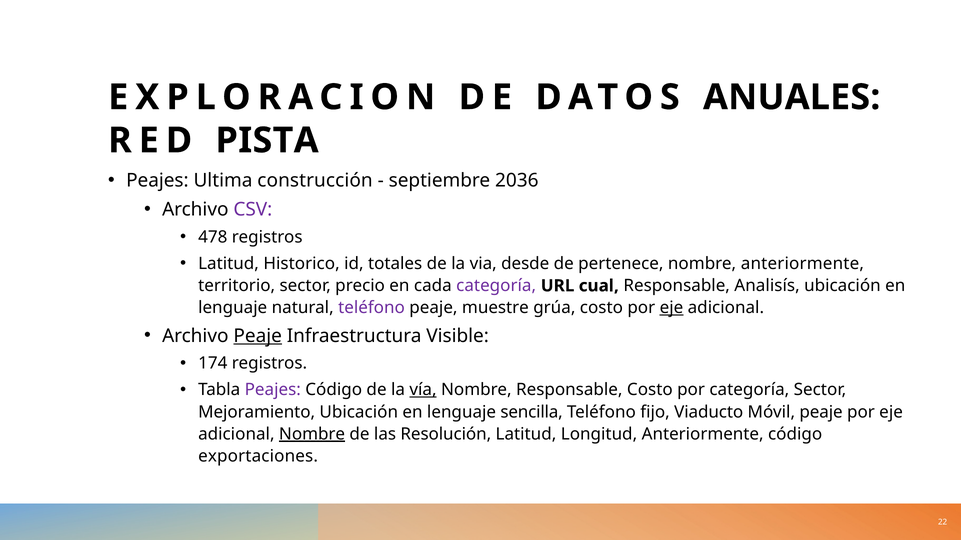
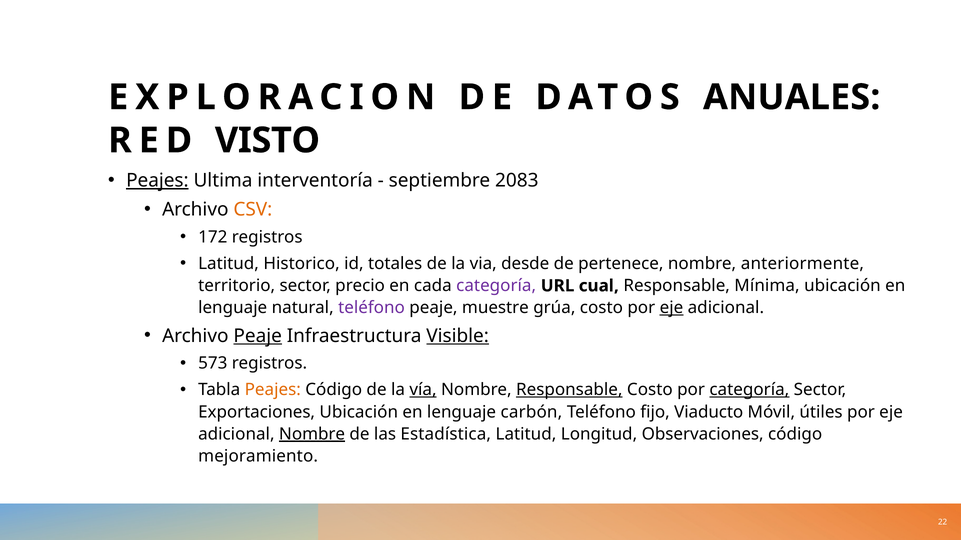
PISTA: PISTA -> VISTO (267, 141)
Peajes underline: none -> present (157, 181)
construcción: construcción -> interventoría (315, 181)
2036: 2036 -> 2083 (517, 181)
CSV colour: purple -> orange (253, 210)
478: 478 -> 172 (213, 237)
Analisís: Analisís -> Mínima (767, 286)
Visible underline: none -> present (458, 336)
174: 174 -> 573 (213, 364)
Peajes colour: purple -> orange (273, 390)
Responsable underline: none -> present (569, 390)
categoría underline: none -> present (749, 390)
Mejoramiento: Mejoramiento -> Exportaciones (257, 412)
sencilla: sencilla -> carbón (531, 412)
Móvil peaje: peaje -> útiles (821, 412)
Resolución: Resolución -> Estadística (446, 434)
Longitud Anteriormente: Anteriormente -> Observaciones (703, 434)
exportaciones: exportaciones -> mejoramiento (258, 456)
